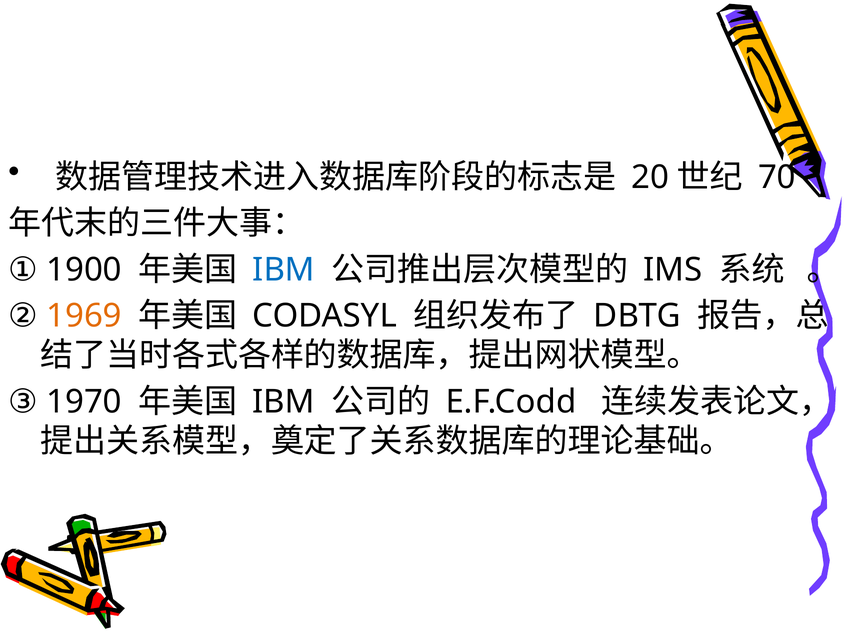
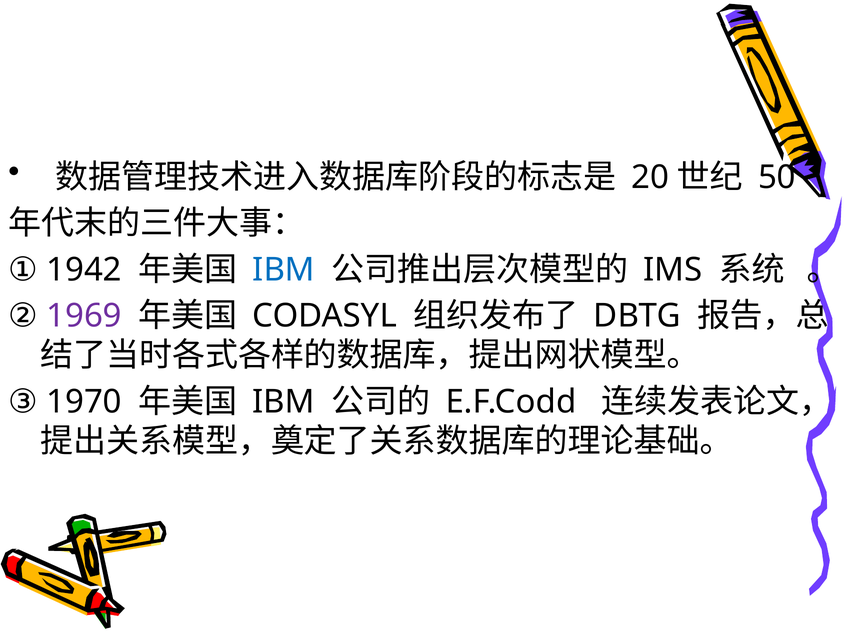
70: 70 -> 50 (777, 178)
1900: 1900 -> 1942 (84, 270)
1969 colour: orange -> purple (84, 316)
